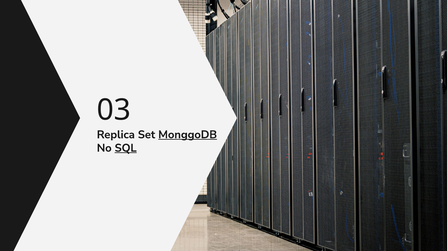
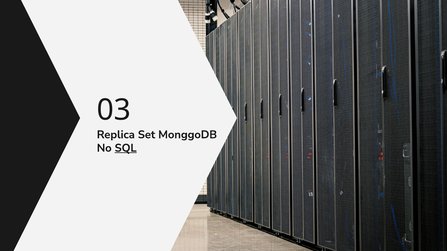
MonggoDB underline: present -> none (188, 135)
